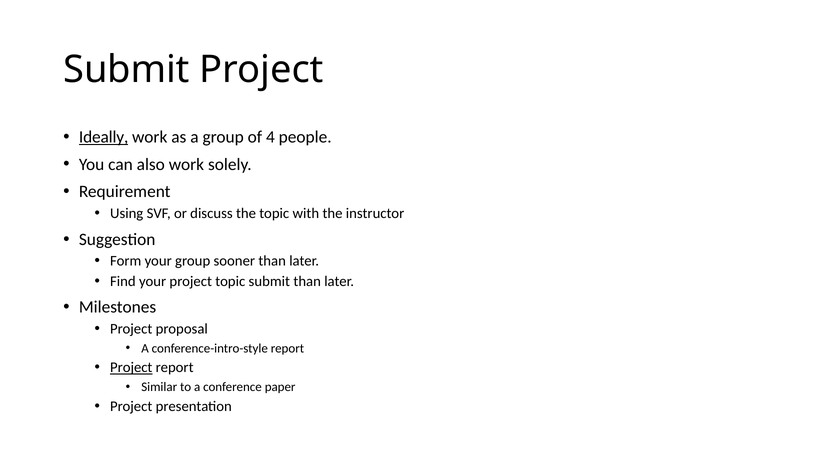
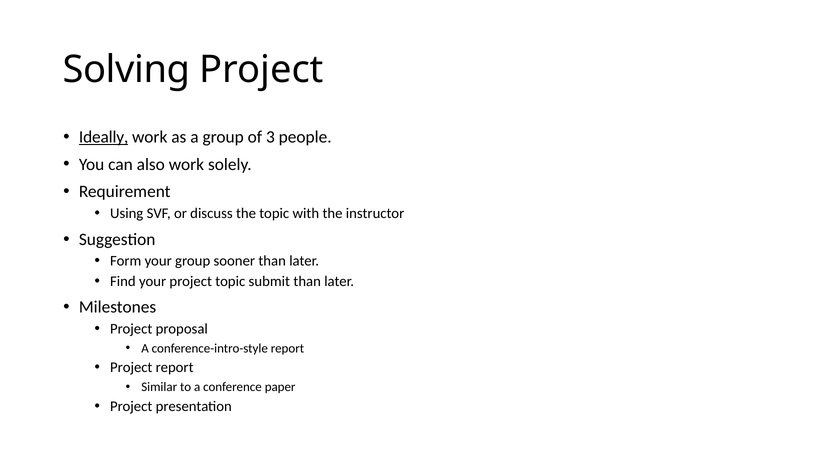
Submit: Submit -> Solving (127, 70)
4: 4 -> 3 (270, 137)
Project underline: present -> none (131, 367)
